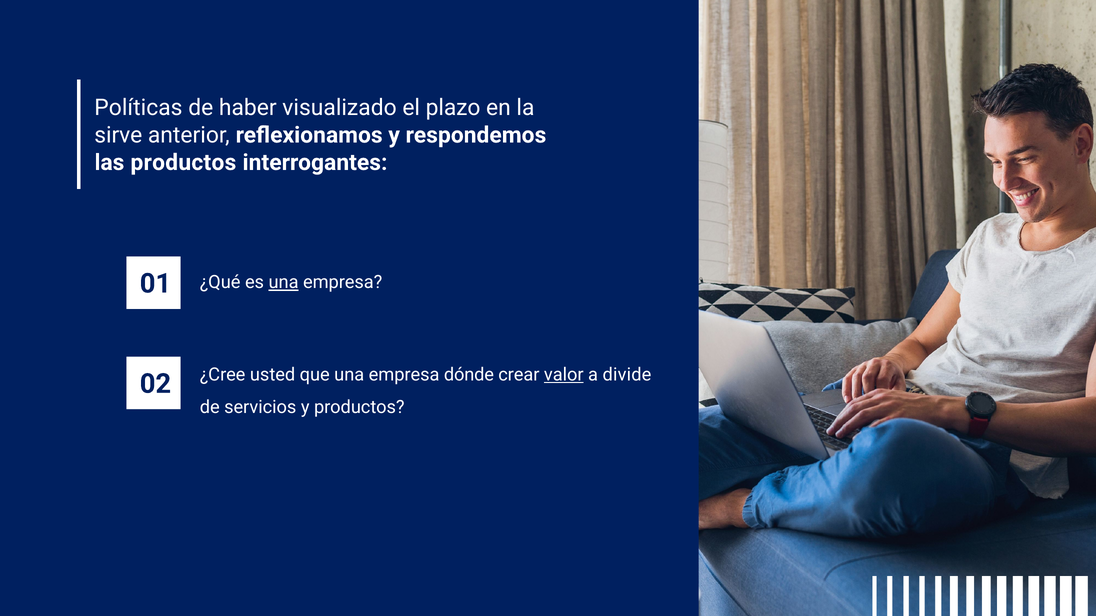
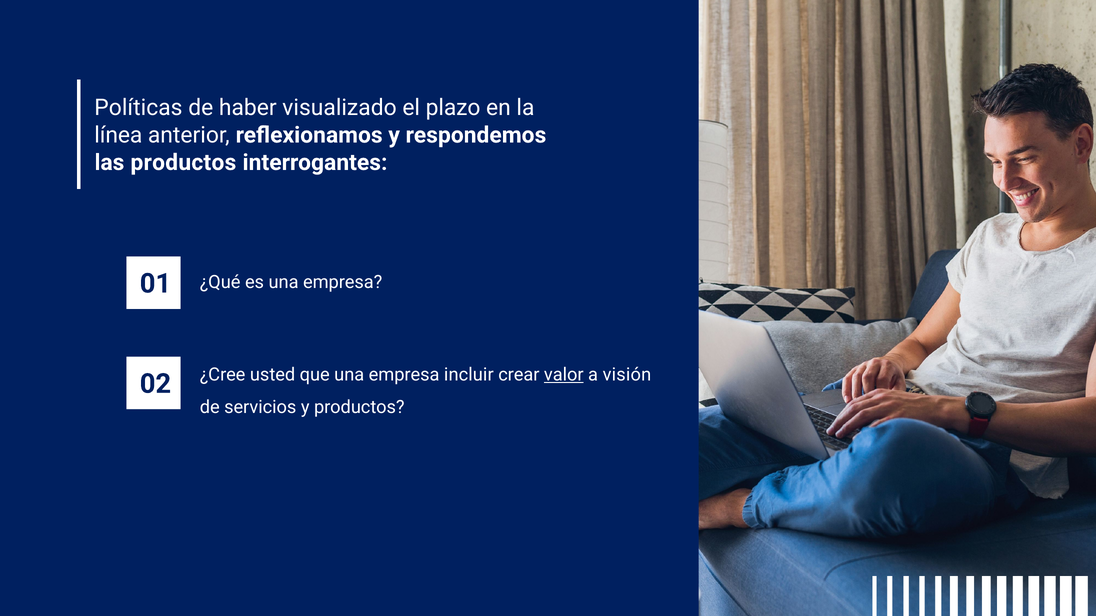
sirve: sirve -> línea (118, 135)
una underline: present -> none (284, 283)
dónde: dónde -> incluir (469, 375)
divide: divide -> visión (627, 375)
